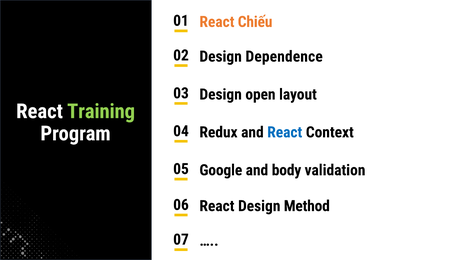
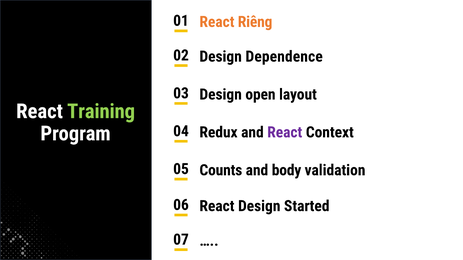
Chiếu: Chiếu -> Riêng (255, 22)
React colour: blue -> purple (285, 133)
Google: Google -> Counts (221, 170)
Method: Method -> Started (307, 206)
